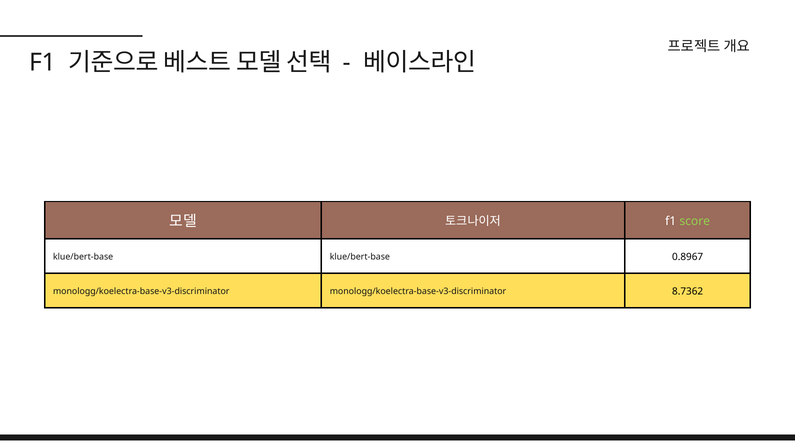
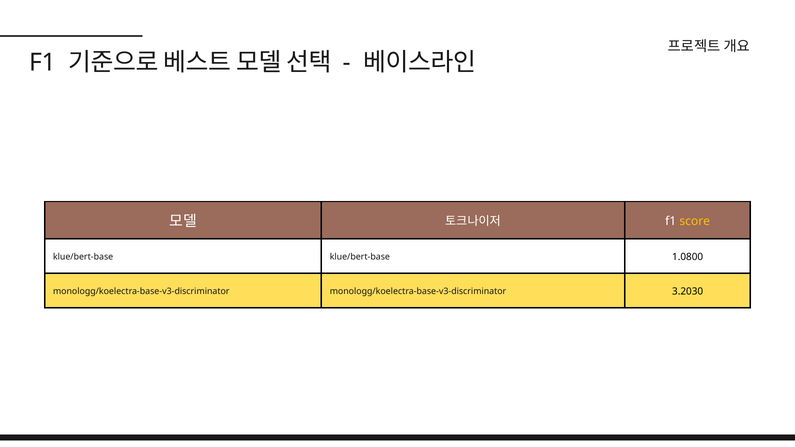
score colour: light green -> yellow (695, 221)
0.8967: 0.8967 -> 1.0800 (688, 257)
8.7362: 8.7362 -> 3.2030 (688, 291)
